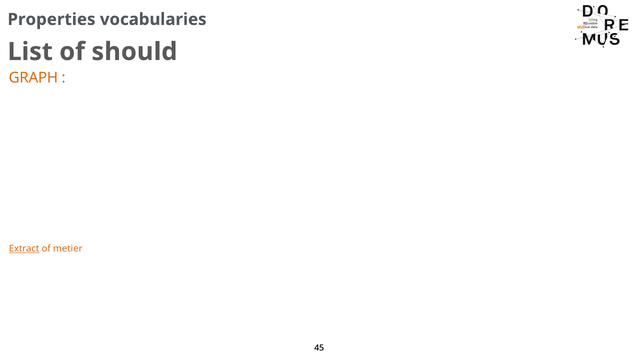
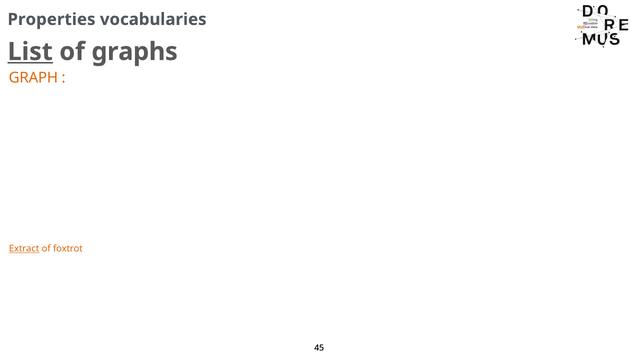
List underline: none -> present (30, 52)
should: should -> graphs (135, 52)
metier: metier -> foxtrot (68, 249)
